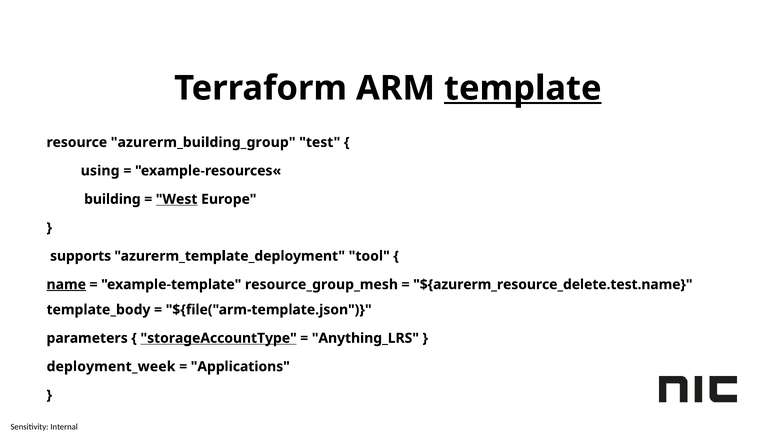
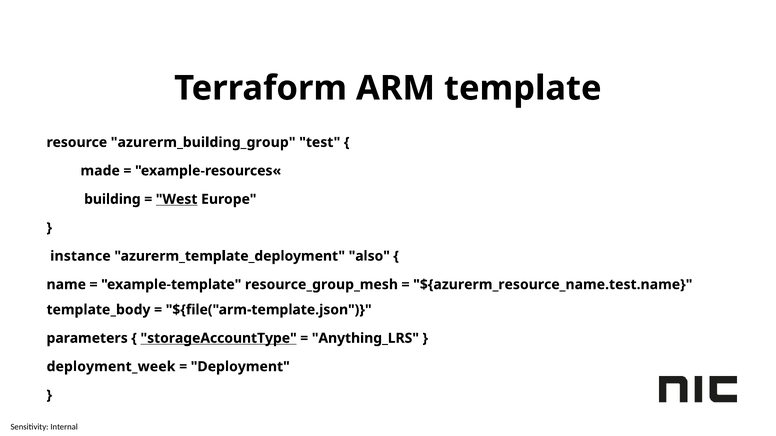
template underline: present -> none (523, 88)
using: using -> made (100, 171)
supports: supports -> instance (80, 256)
tool: tool -> also (369, 256)
name underline: present -> none (66, 285)
${azurerm_resource_delete.test.name: ${azurerm_resource_delete.test.name -> ${azurerm_resource_name.test.name (553, 285)
Applications: Applications -> Deployment (240, 367)
